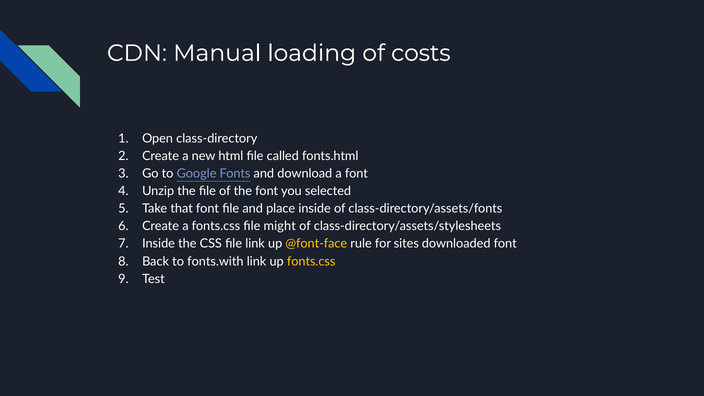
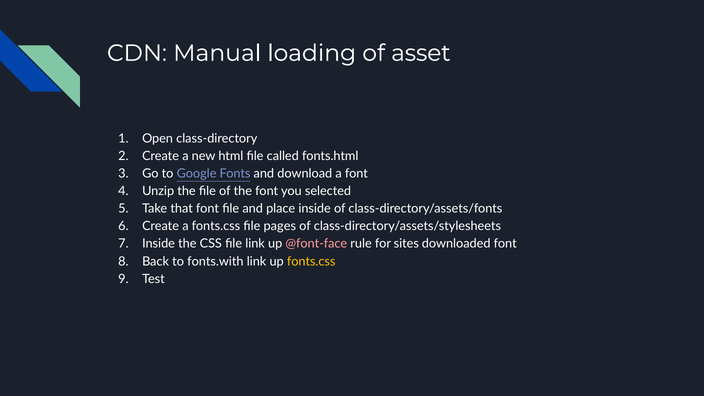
costs: costs -> asset (421, 53)
might: might -> pages (280, 226)
@font-face colour: yellow -> pink (316, 244)
